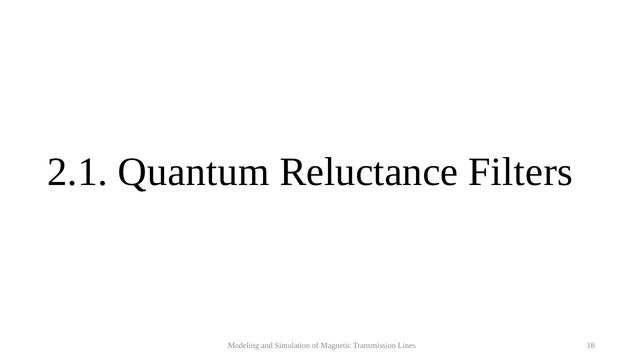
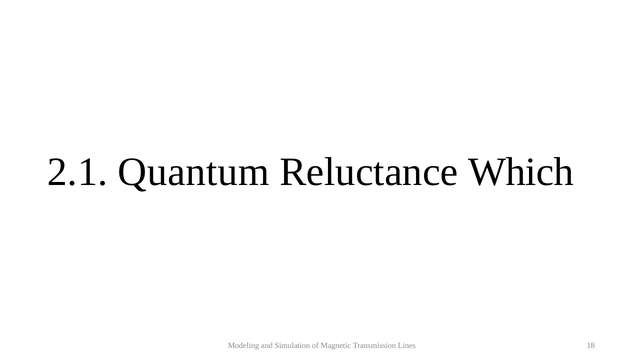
Filters: Filters -> Which (521, 172)
